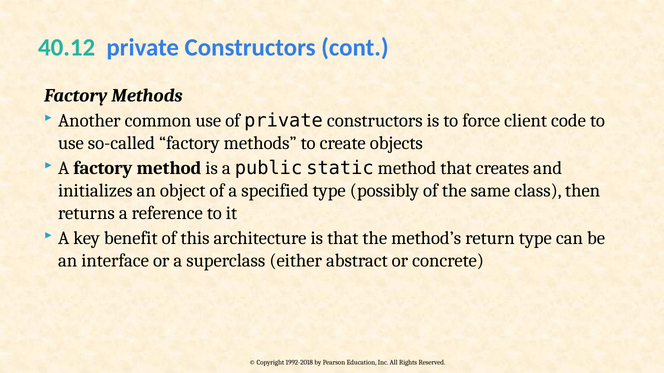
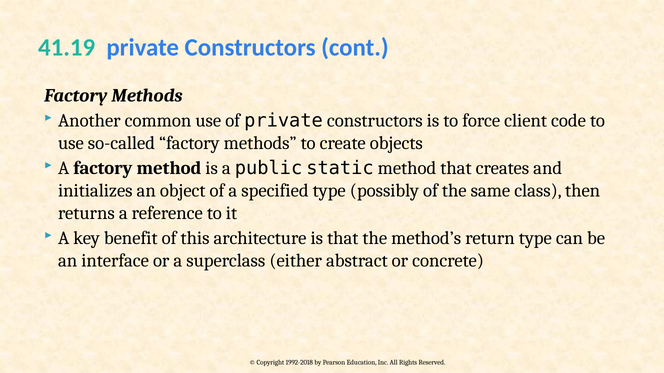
40.12: 40.12 -> 41.19 (67, 48)
